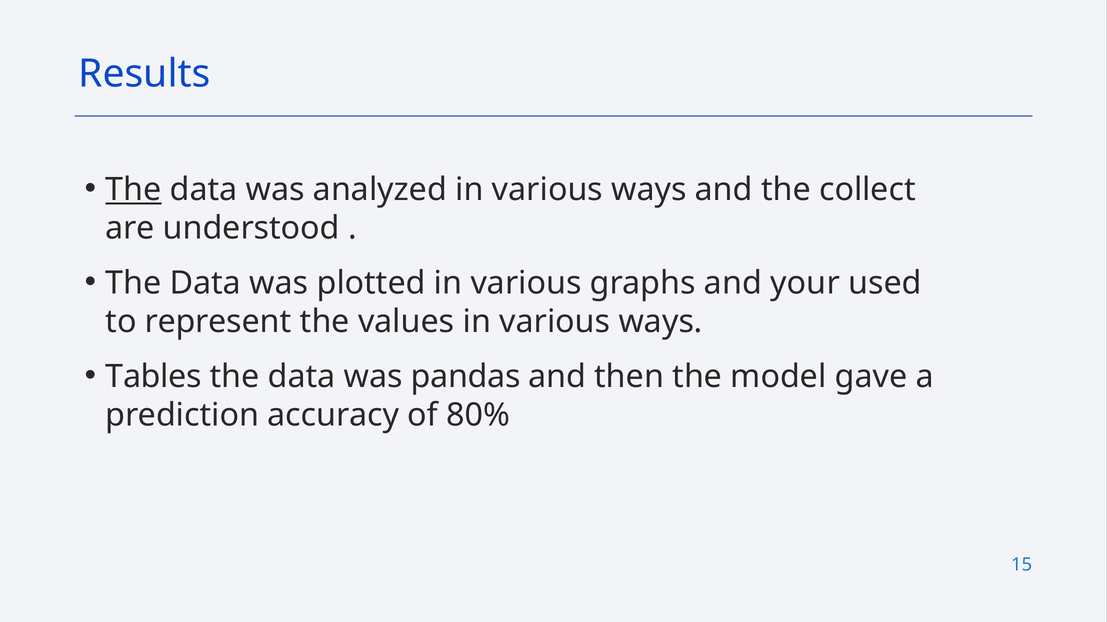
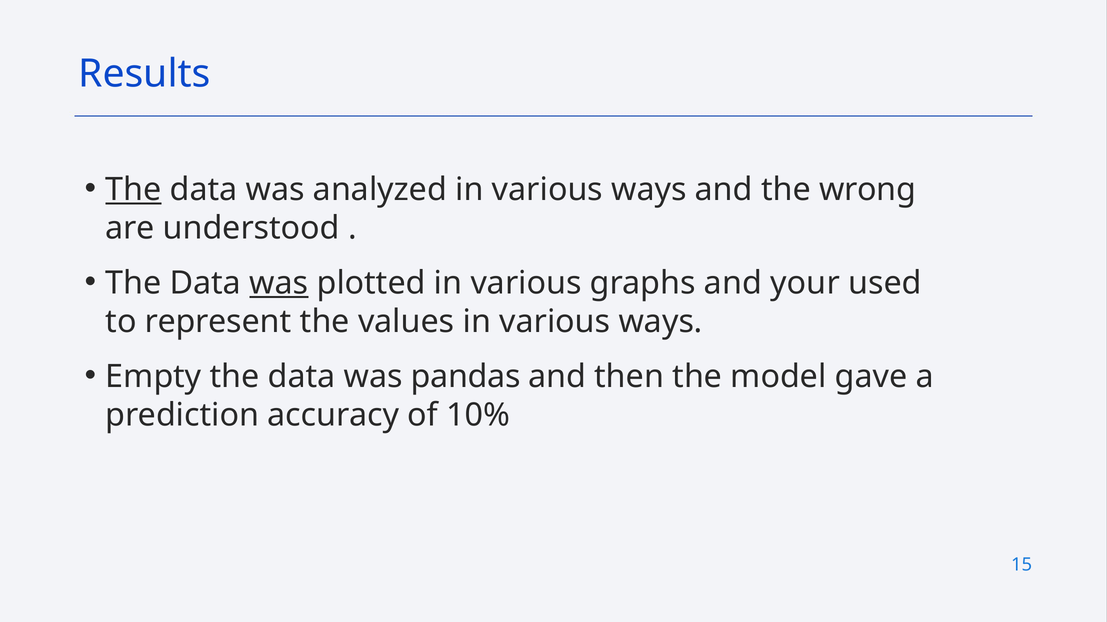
collect: collect -> wrong (868, 190)
was underline: none -> present (279, 283)
Tables: Tables -> Empty (153, 377)
80%: 80% -> 10% (478, 415)
